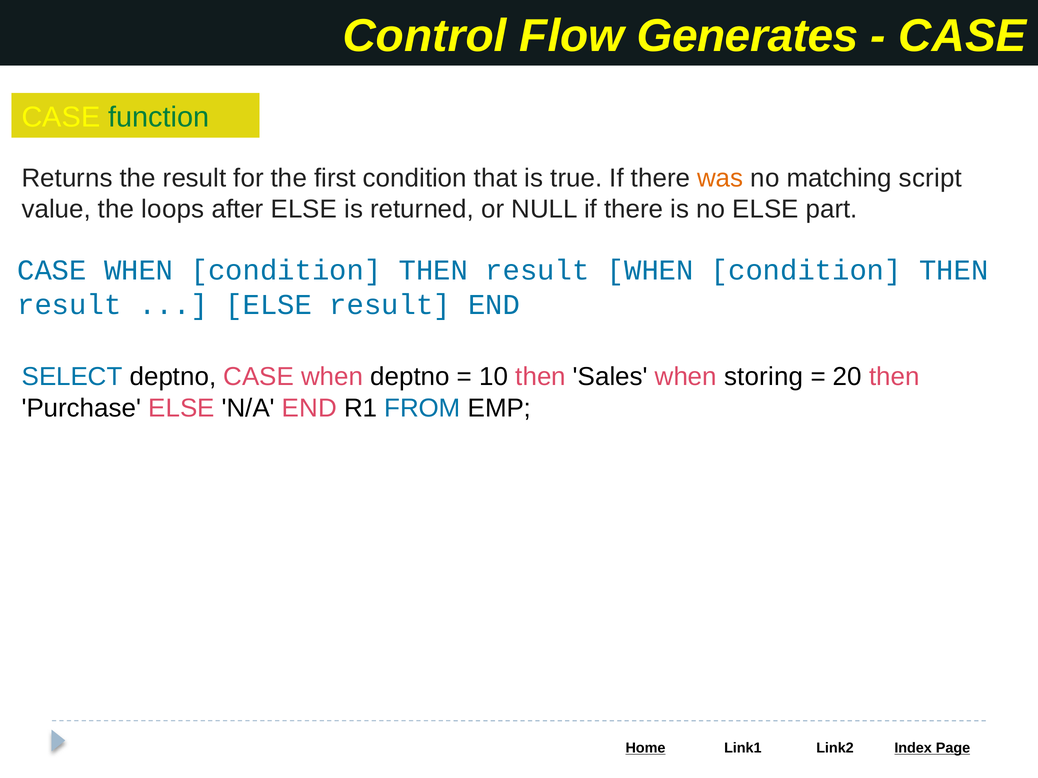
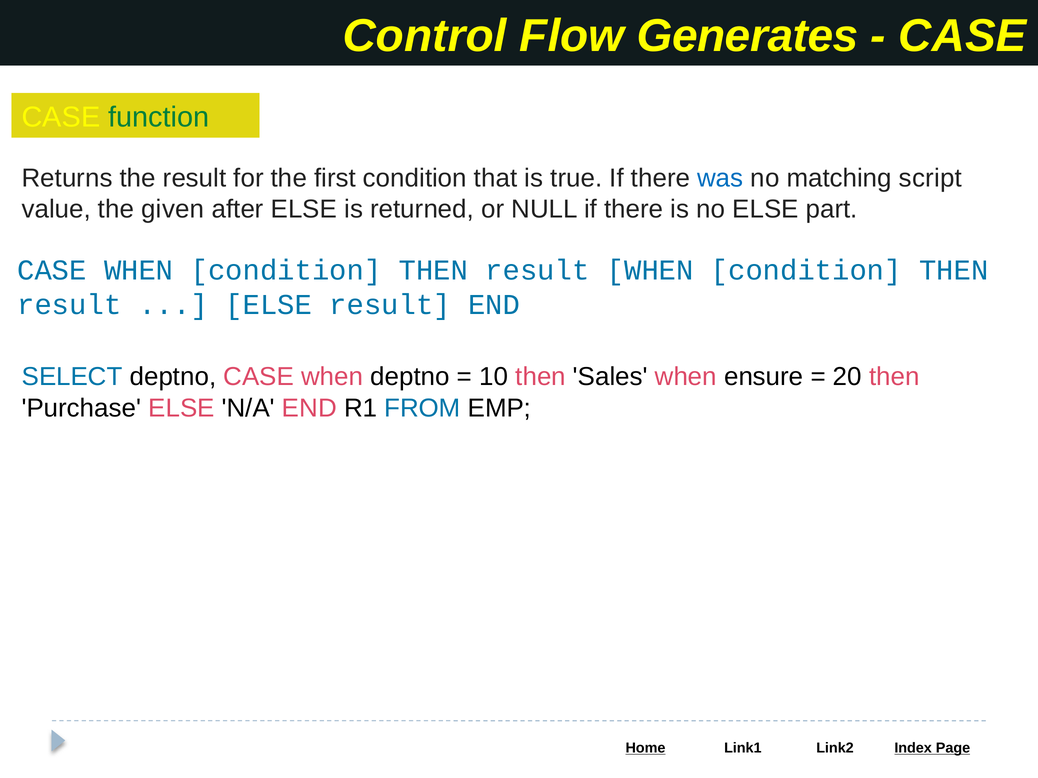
was colour: orange -> blue (720, 178)
loops: loops -> given (173, 209)
storing: storing -> ensure (764, 377)
